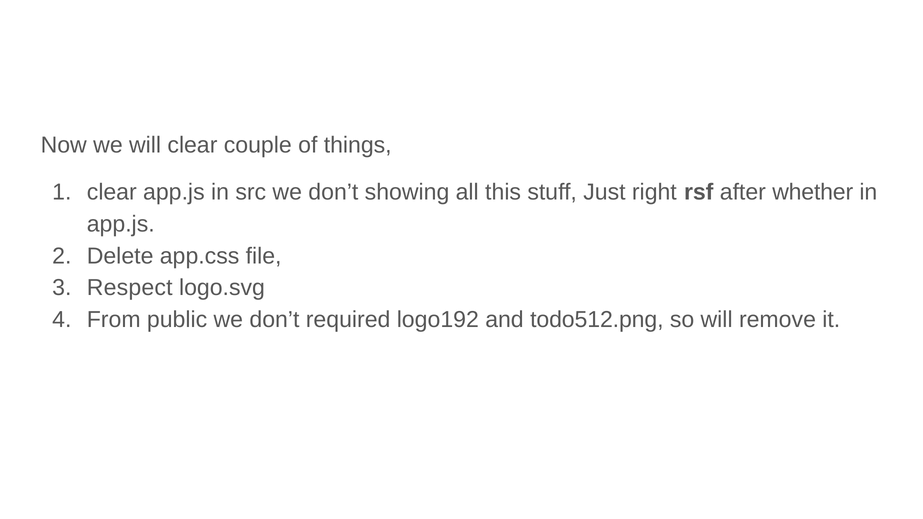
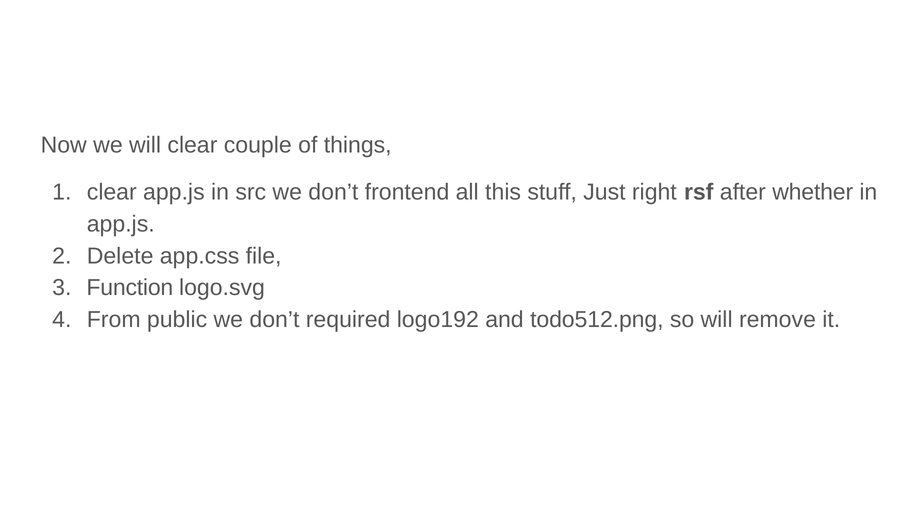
showing: showing -> frontend (407, 192)
Respect: Respect -> Function (130, 288)
